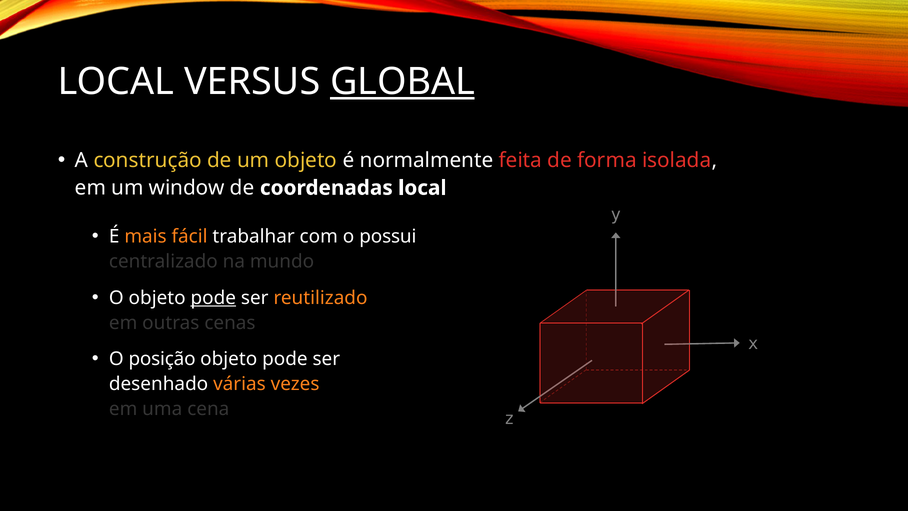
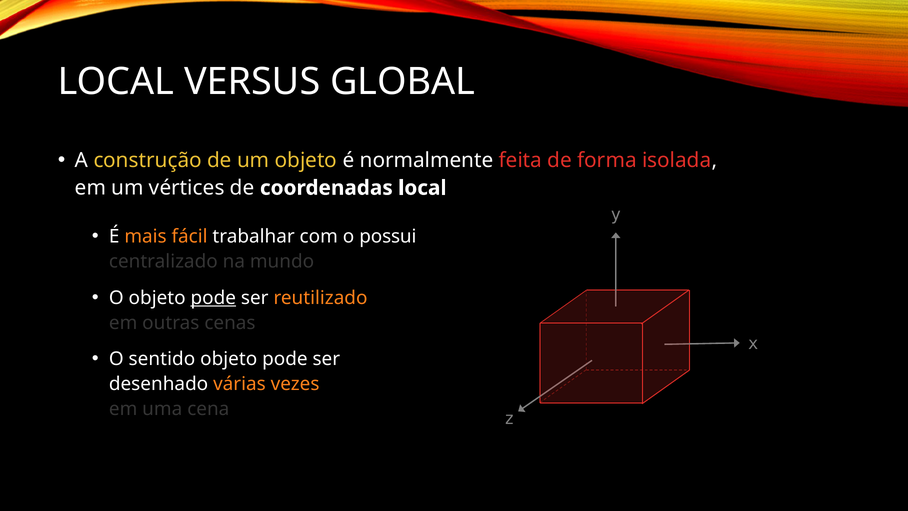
GLOBAL underline: present -> none (402, 82)
window: window -> vértices (187, 188)
posição: posição -> sentido (162, 359)
